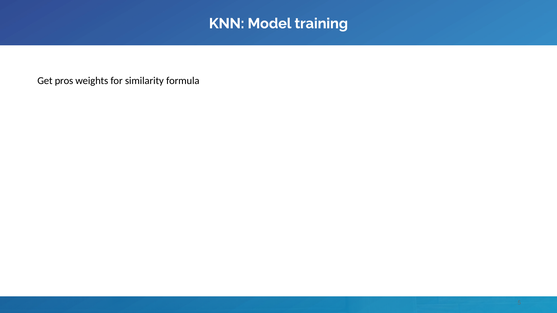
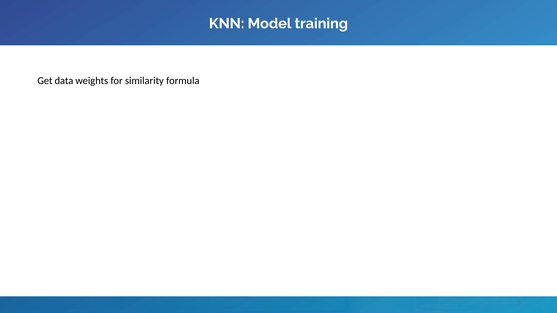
pros: pros -> data (64, 81)
